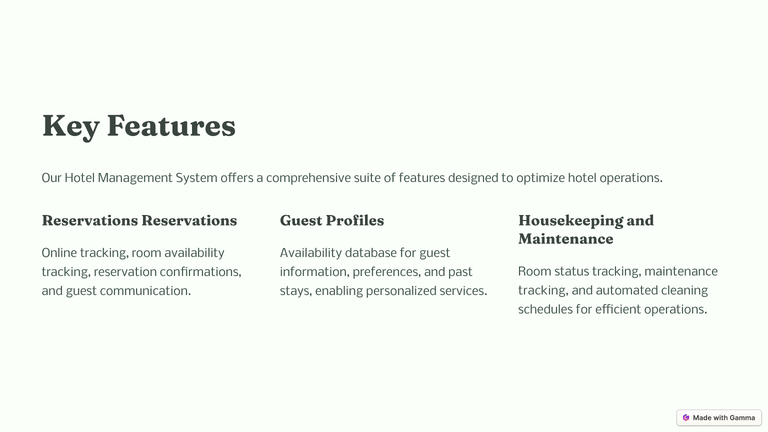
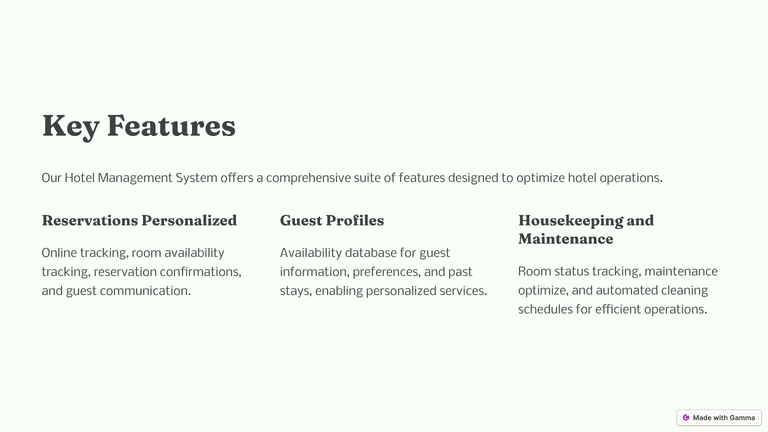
Reservations Reservations: Reservations -> Personalized (189, 221)
tracking: tracking -> optimize (544, 291)
